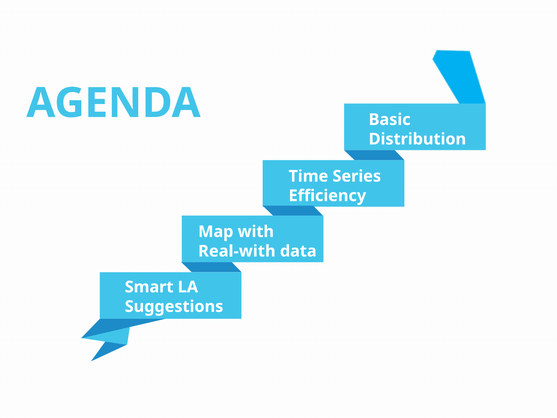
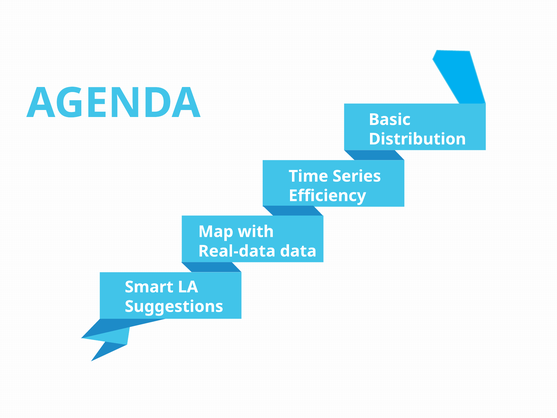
Real-with: Real-with -> Real-data (237, 251)
